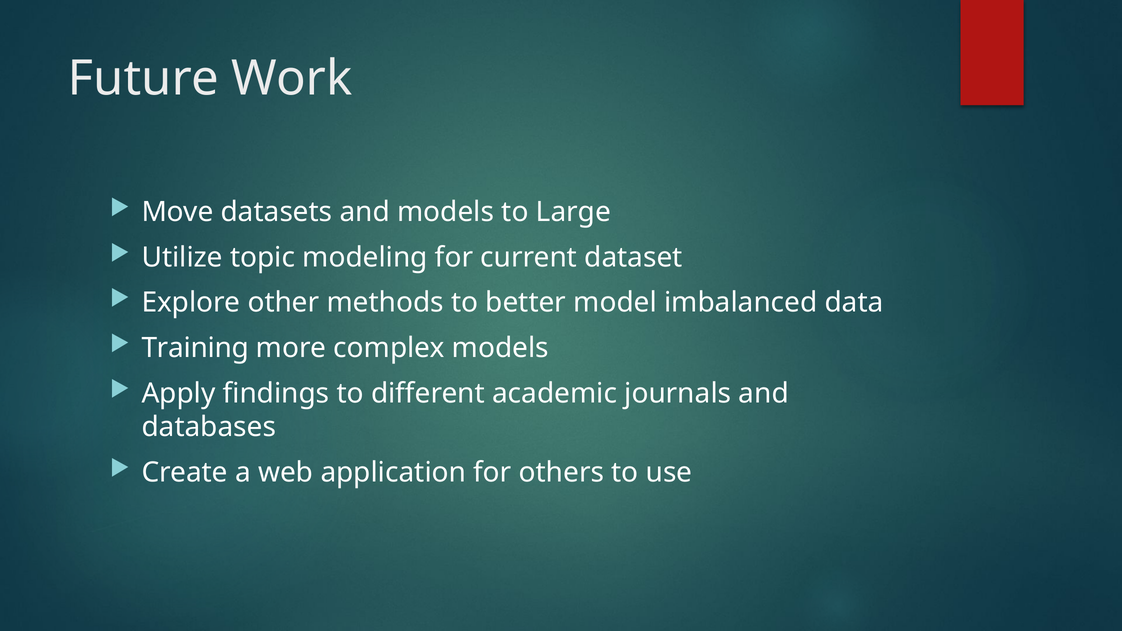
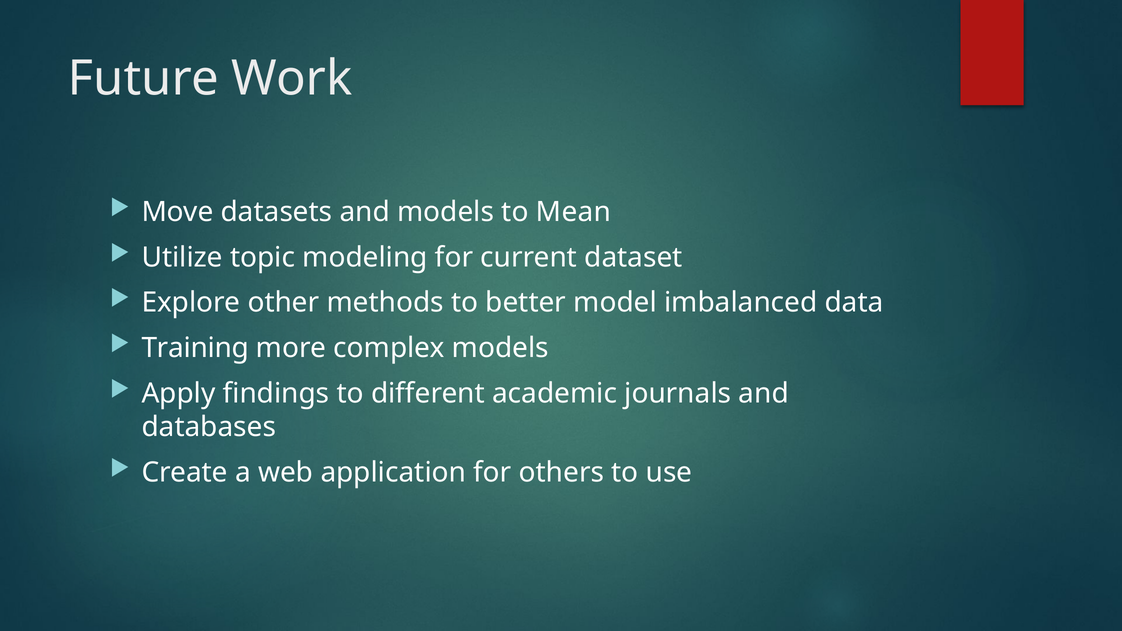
Large: Large -> Mean (573, 212)
